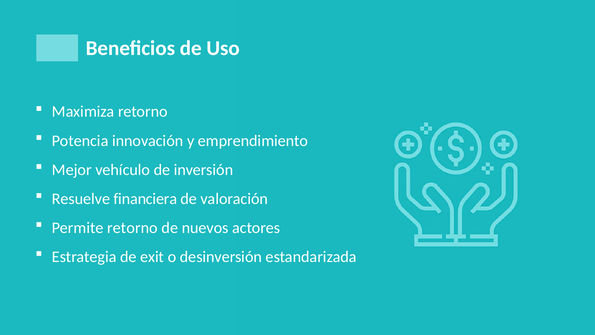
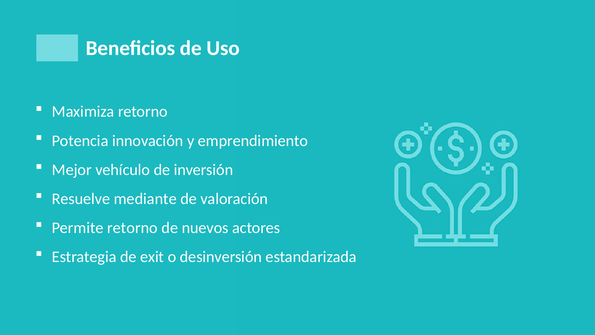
financiera: financiera -> mediante (145, 199)
